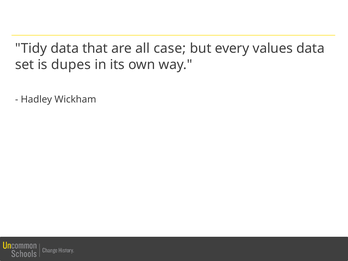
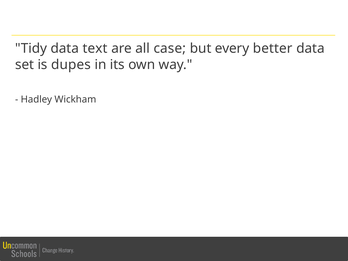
that: that -> text (95, 49)
values: values -> better (273, 49)
